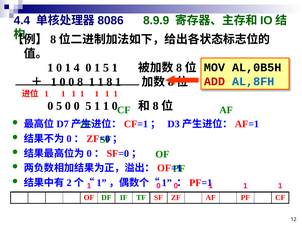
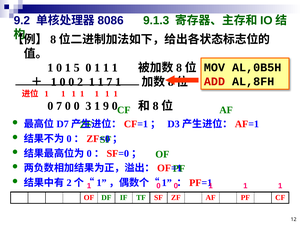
4.4: 4.4 -> 9.2 (22, 20)
8.9.9: 8.9.9 -> 9.1.3 (156, 20)
4: 4 -> 5 (77, 68)
5: 5 -> 1 (106, 68)
AL,8FH colour: blue -> black (253, 81)
0 8: 8 -> 2 (80, 82)
1 8: 8 -> 7 (109, 82)
5: 5 -> 7 (59, 106)
0 0 5: 5 -> 3 (88, 106)
1: 1 -> 9 (106, 106)
